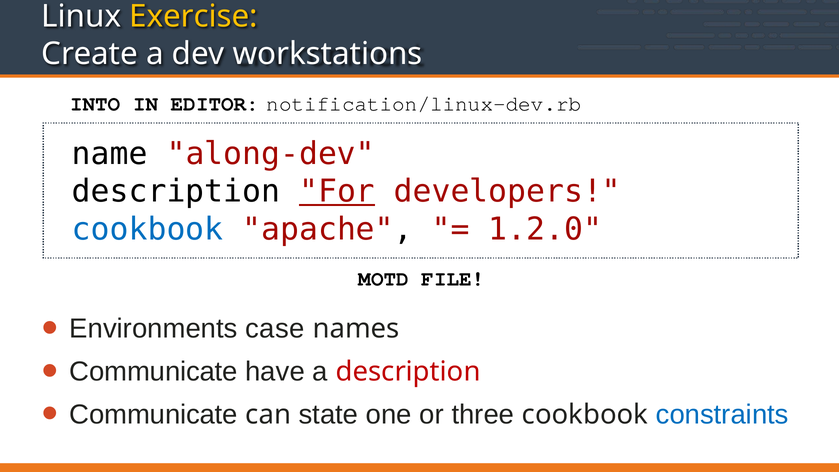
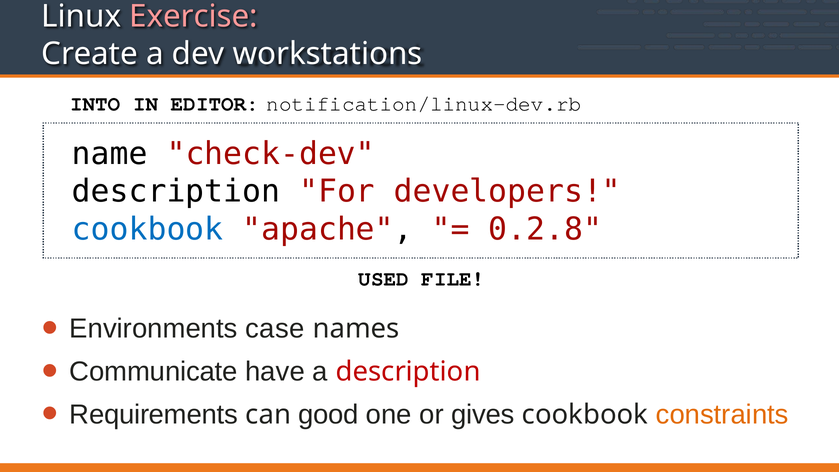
Exercise colour: yellow -> pink (194, 16)
along-dev: along-dev -> check-dev (271, 154)
For underline: present -> none (337, 192)
1.2.0: 1.2.0 -> 0.2.8 (545, 229)
MOTD: MOTD -> USED (384, 279)
Communicate: Communicate -> Requirements (154, 414)
state: state -> good (329, 414)
three: three -> gives (483, 414)
constraints colour: blue -> orange (722, 414)
